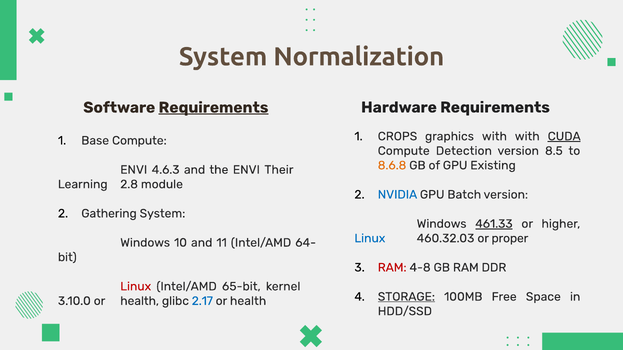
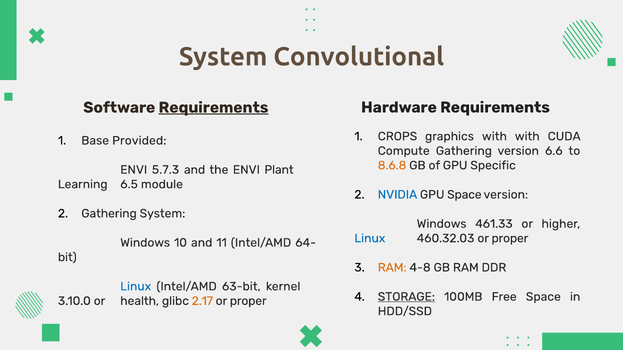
Normalization: Normalization -> Convolutional (359, 57)
CUDA underline: present -> none (564, 136)
Base Compute: Compute -> Provided (139, 141)
Compute Detection: Detection -> Gathering (464, 151)
8.5: 8.5 -> 6.6 (554, 151)
Existing: Existing -> Specific (493, 166)
4.6.3: 4.6.3 -> 5.7.3 (166, 170)
Their: Their -> Plant (279, 170)
2.8: 2.8 -> 6.5 (129, 184)
GPU Batch: Batch -> Space (464, 195)
461.33 underline: present -> none (494, 224)
RAM colour: red -> orange (392, 268)
Linux colour: red -> blue (136, 287)
65-bit: 65-bit -> 63-bit (241, 287)
2.17 colour: blue -> orange (202, 301)
health: health -> proper (248, 301)
